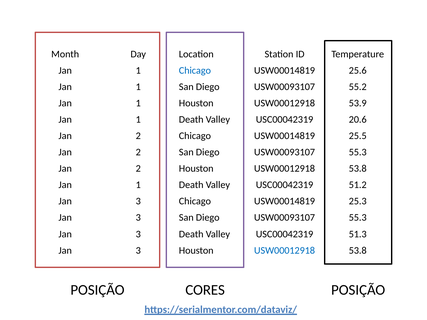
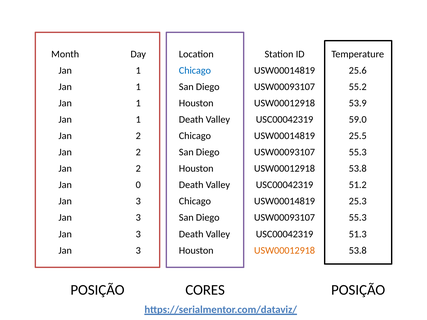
20.6: 20.6 -> 59.0 (358, 120)
1: 1 -> 0 (138, 185)
USW00012918 colour: blue -> orange (285, 251)
